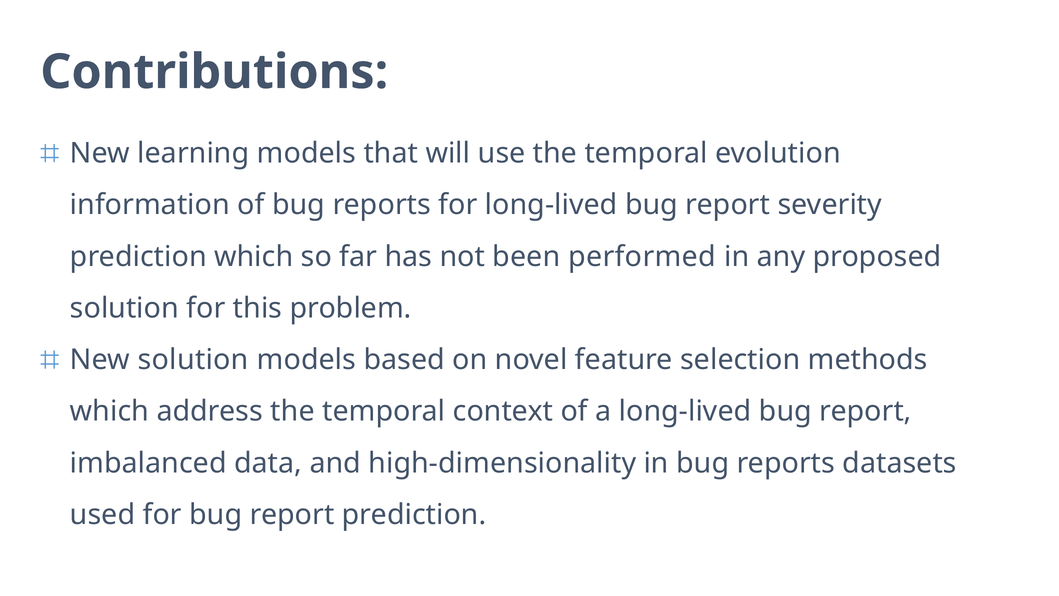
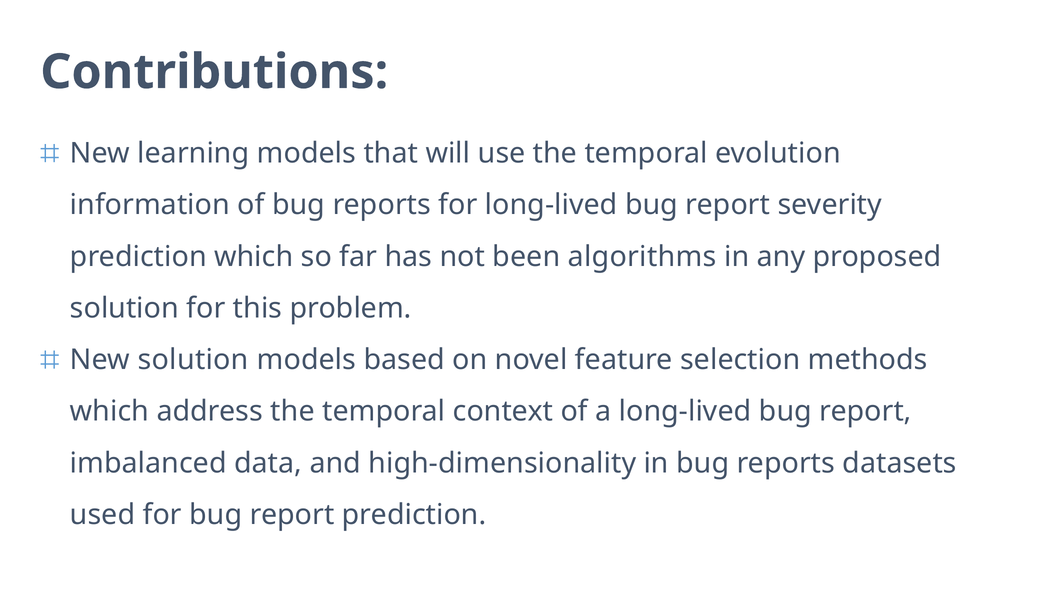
performed: performed -> algorithms (642, 256)
